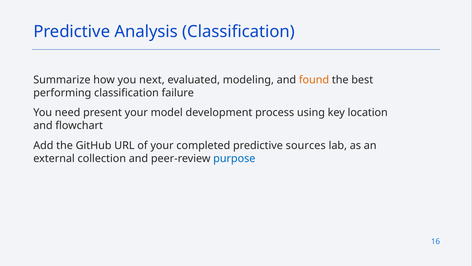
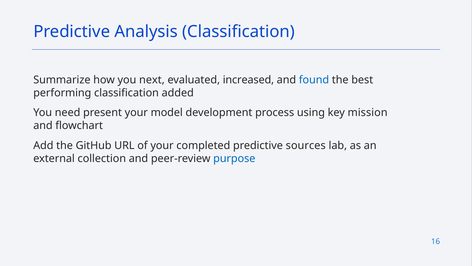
modeling: modeling -> increased (248, 80)
found colour: orange -> blue (314, 80)
failure: failure -> added (178, 93)
location: location -> mission (368, 112)
